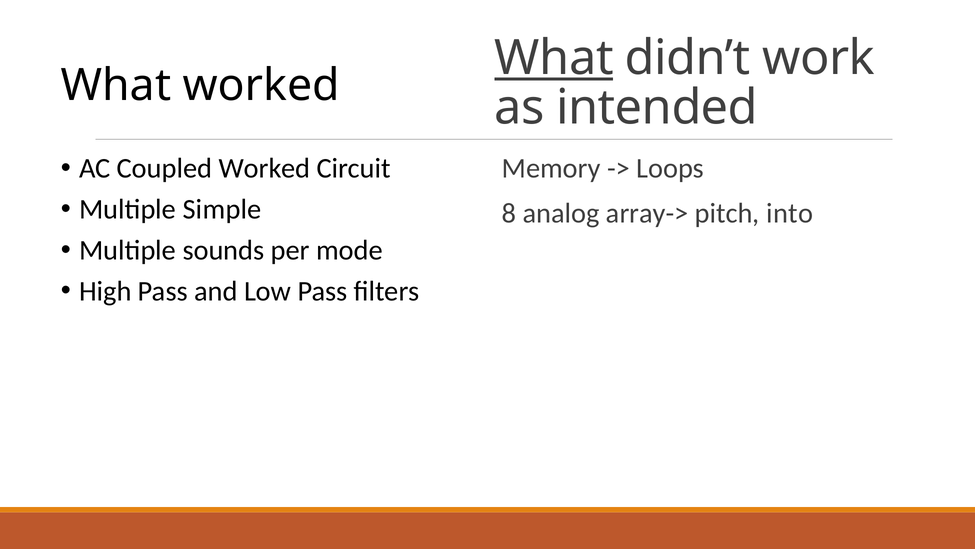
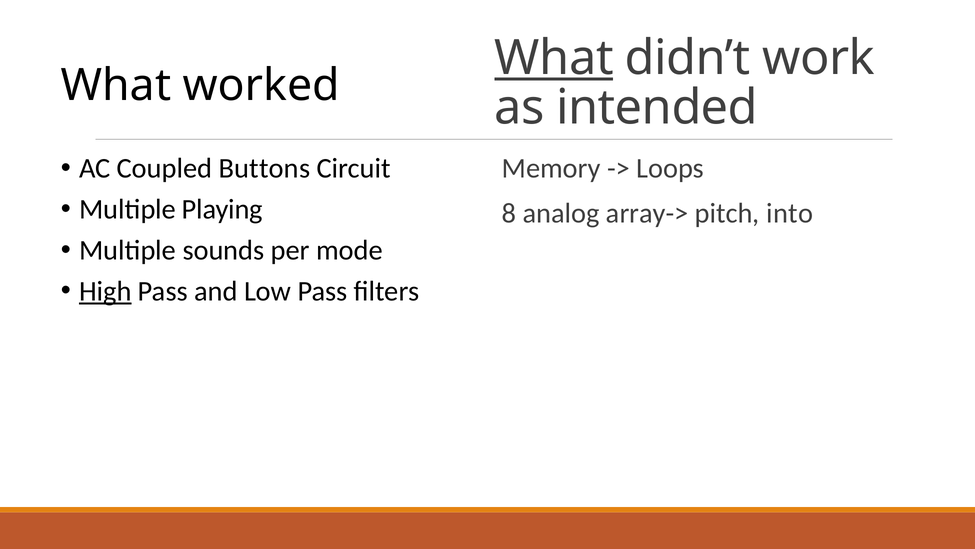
Coupled Worked: Worked -> Buttons (264, 168)
Simple: Simple -> Playing (222, 209)
High underline: none -> present (105, 291)
